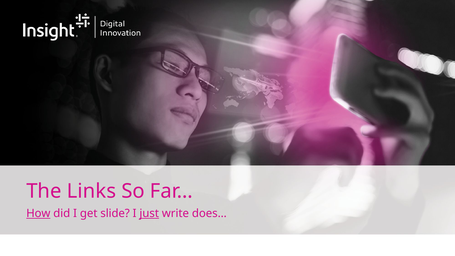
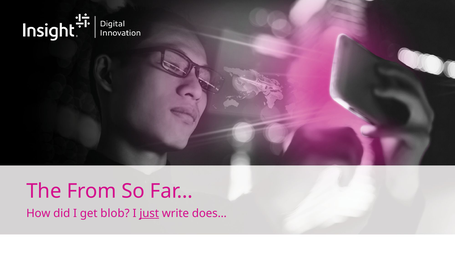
Links: Links -> From (92, 191)
How underline: present -> none (38, 213)
slide: slide -> blob (115, 213)
